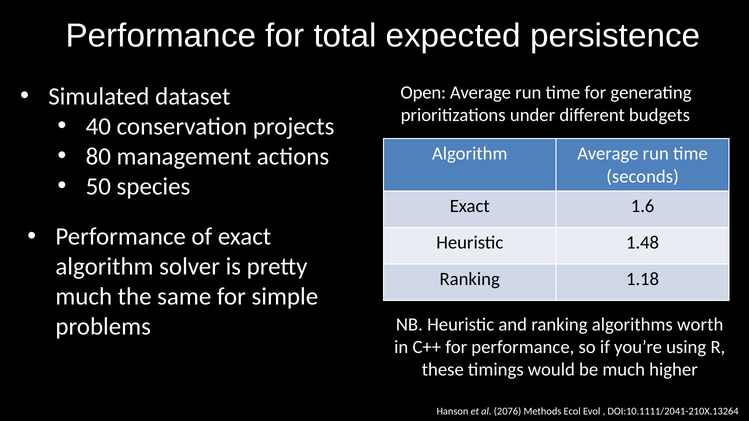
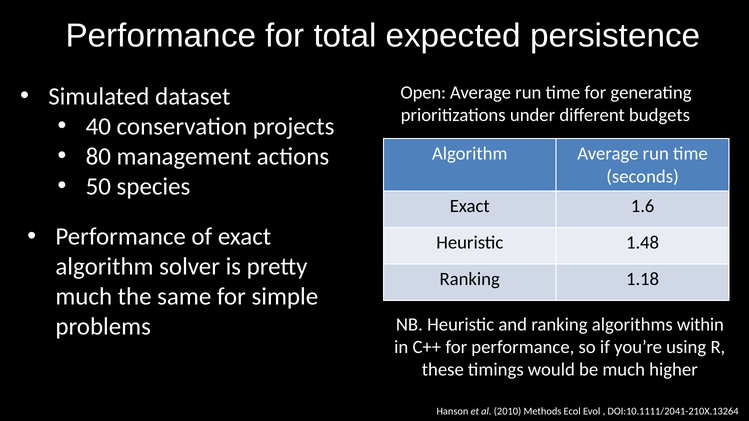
worth: worth -> within (700, 325)
2076: 2076 -> 2010 (508, 412)
